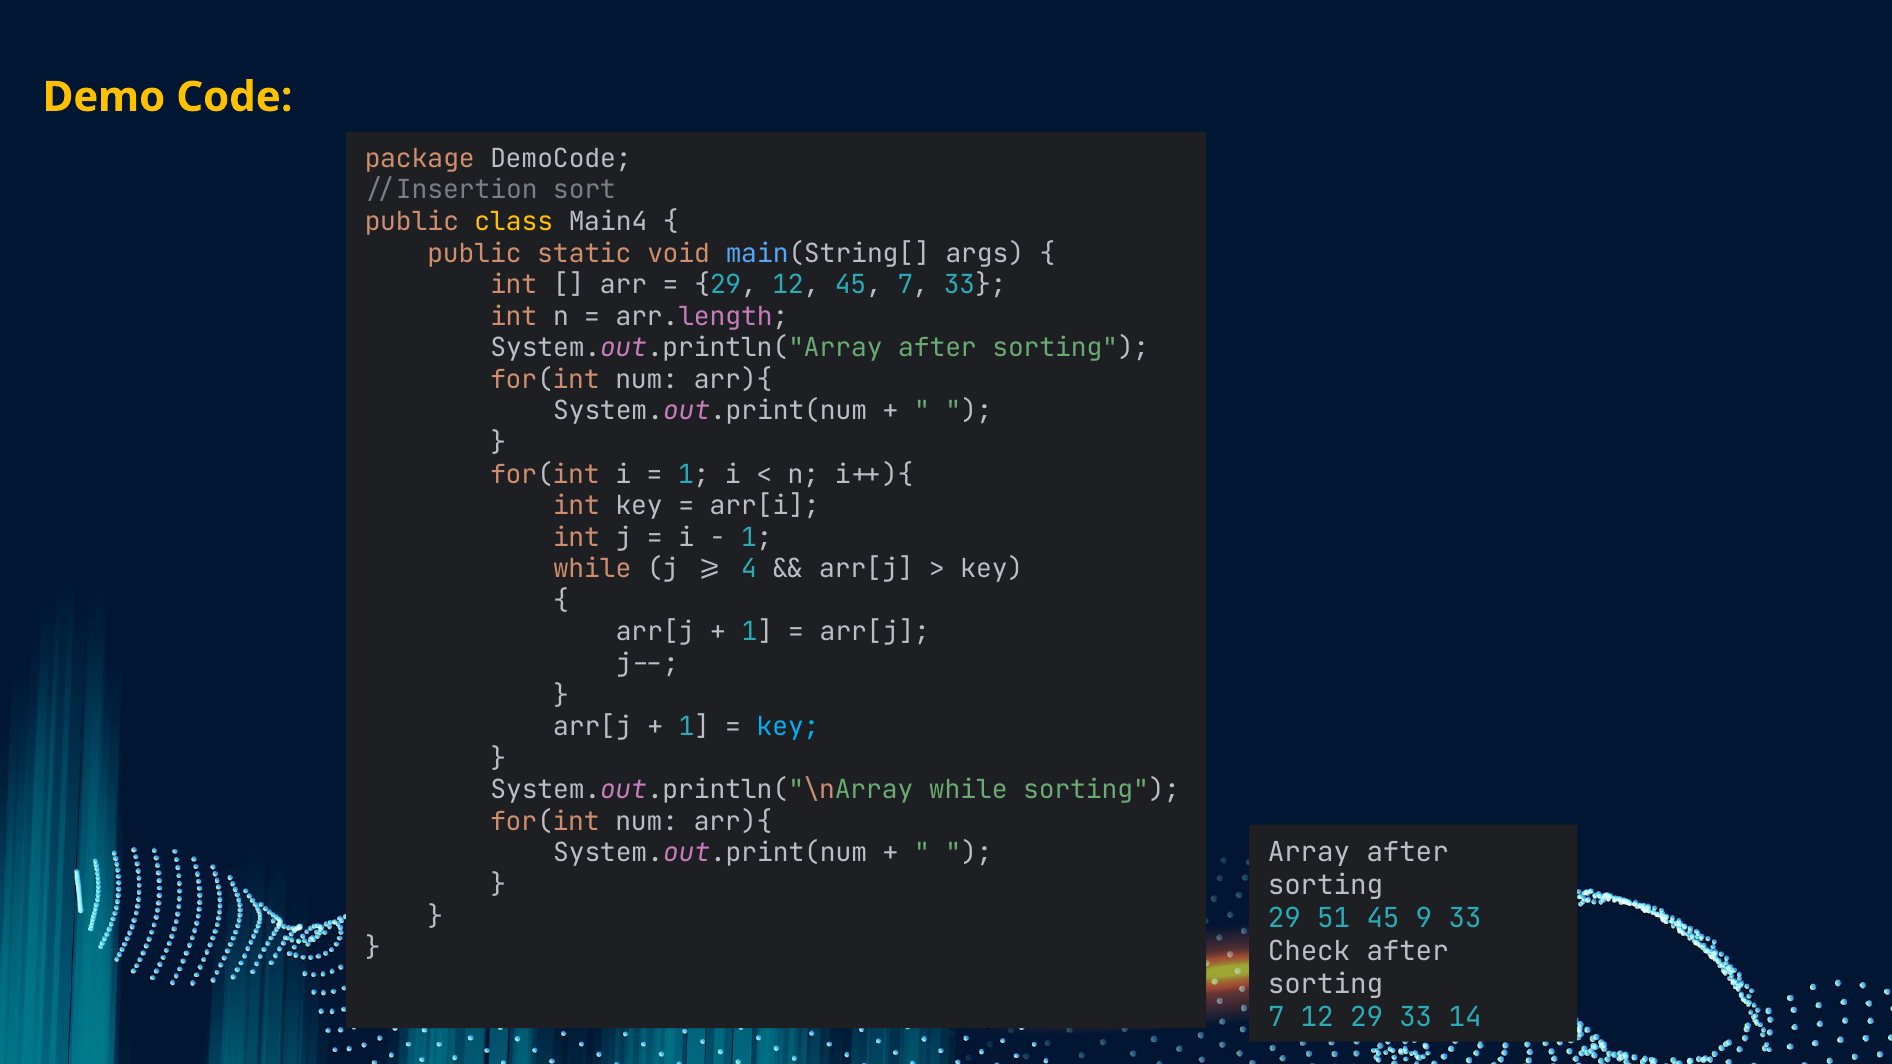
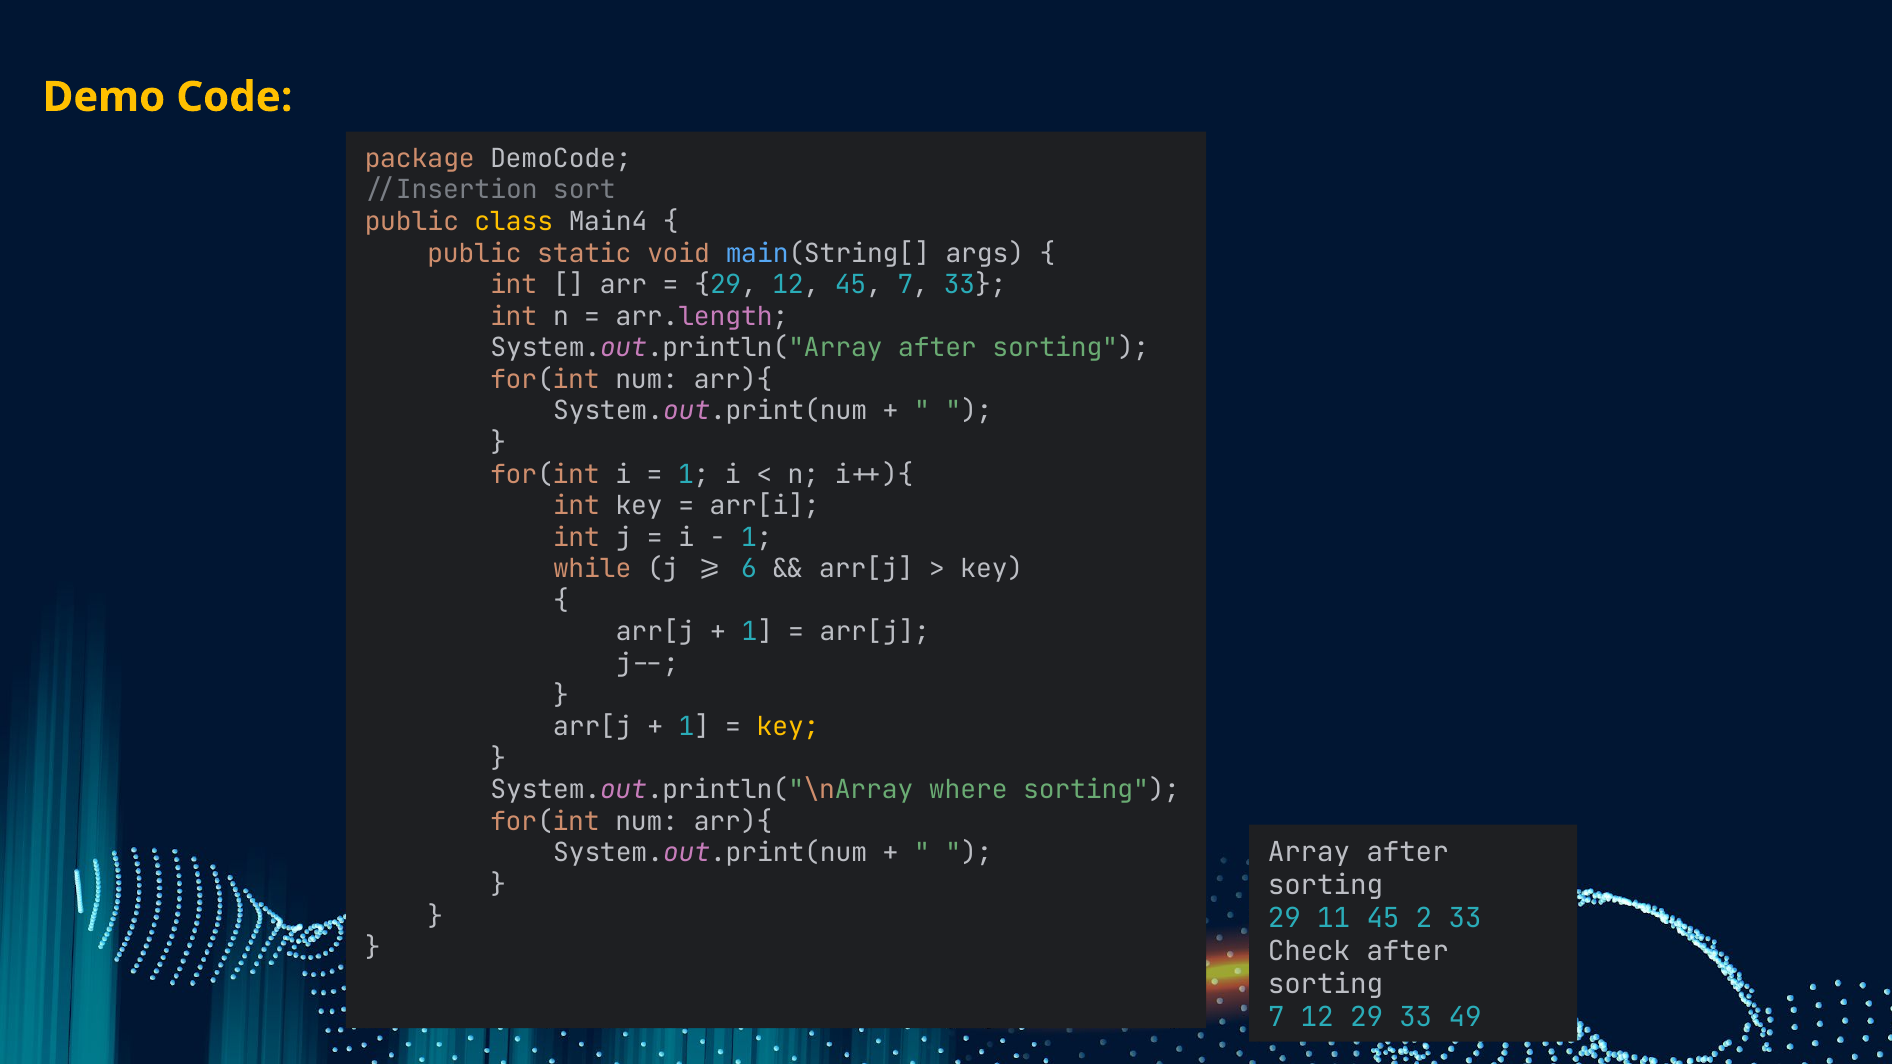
4: 4 -> 6 (749, 569)
key colour: light blue -> yellow (788, 727)
System.out.println("\nArray while: while -> where (968, 790)
51: 51 -> 11 (1334, 919)
9: 9 -> 2 (1424, 919)
14: 14 -> 49 (1465, 1018)
